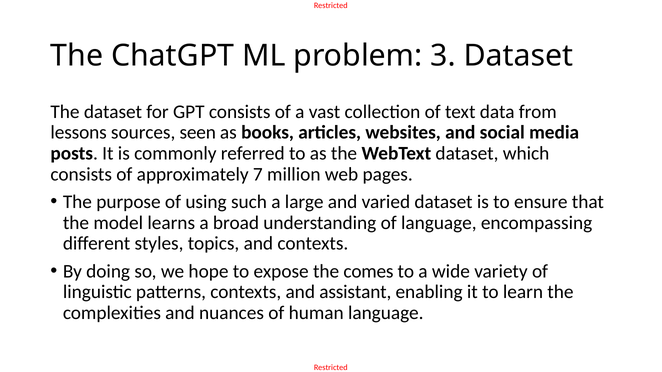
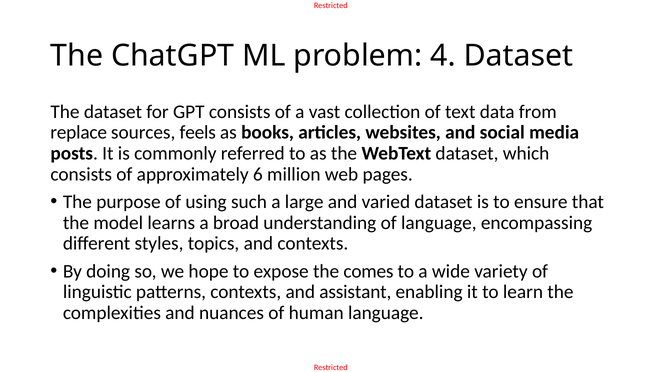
3: 3 -> 4 (443, 56)
lessons: lessons -> replace (79, 133)
seen: seen -> feels (198, 133)
7: 7 -> 6 (258, 174)
